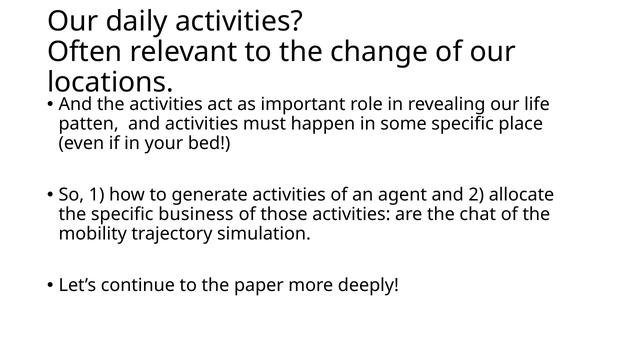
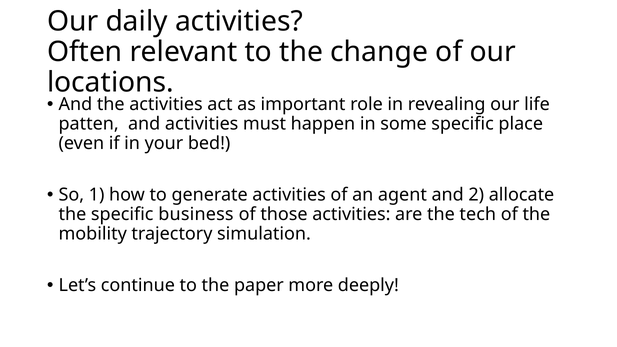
chat: chat -> tech (478, 214)
